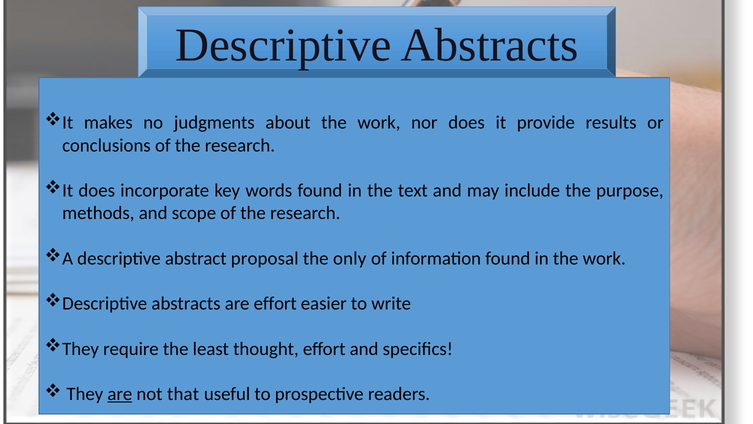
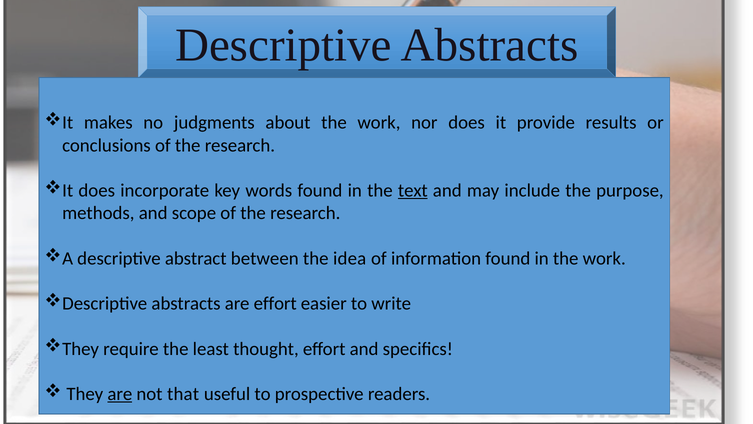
text underline: none -> present (413, 190)
proposal: proposal -> between (265, 258)
only: only -> idea (350, 258)
